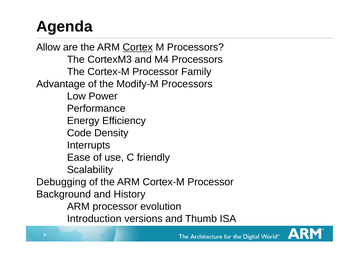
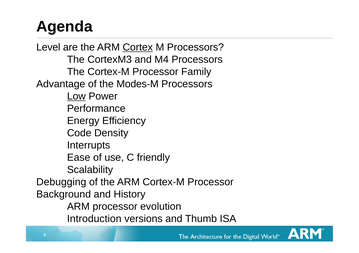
Allow: Allow -> Level (48, 47)
Modify-M: Modify-M -> Modes-M (138, 84)
Low underline: none -> present (76, 97)
